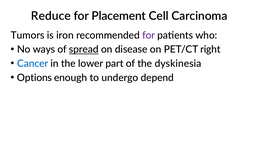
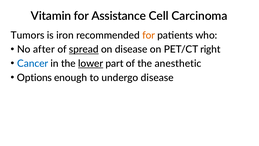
Reduce: Reduce -> Vitamin (51, 16)
Placement: Placement -> Assistance (119, 16)
for colour: purple -> orange (149, 35)
ways: ways -> after (44, 49)
lower underline: none -> present (91, 63)
dyskinesia: dyskinesia -> anesthetic (178, 63)
undergo depend: depend -> disease (157, 78)
